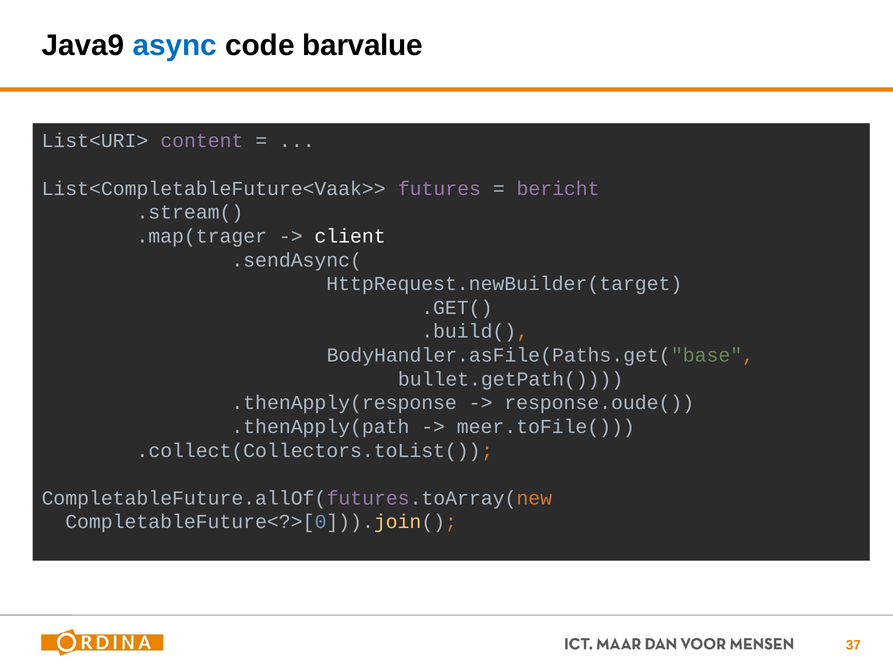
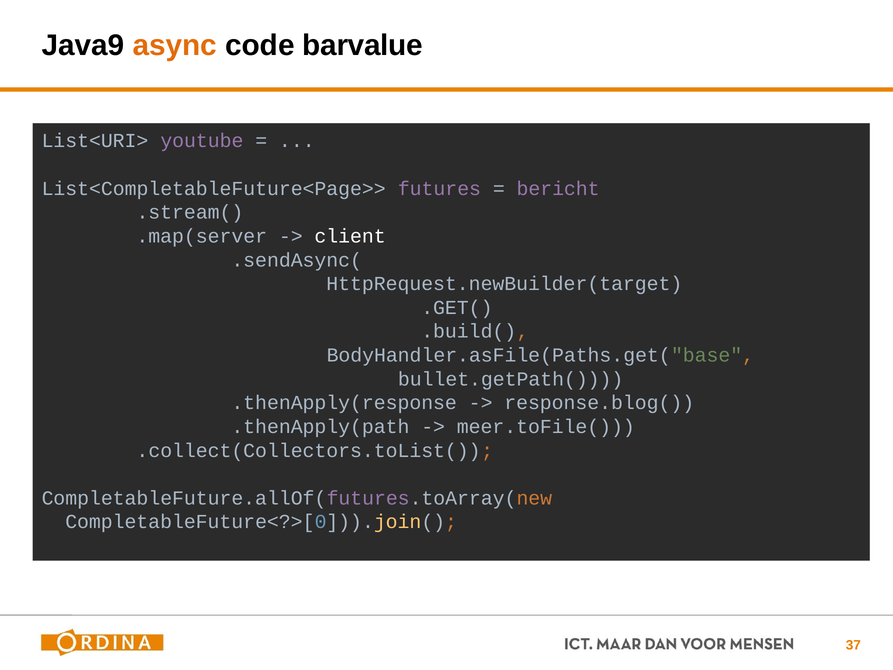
async colour: blue -> orange (175, 45)
content: content -> youtube (202, 141)
List<CompletableFuture<Vaak>>: List<CompletableFuture<Vaak>> -> List<CompletableFuture<Page>> (214, 188)
.map(trager: .map(trager -> .map(server (202, 236)
response.oude(: response.oude( -> response.blog( (599, 403)
